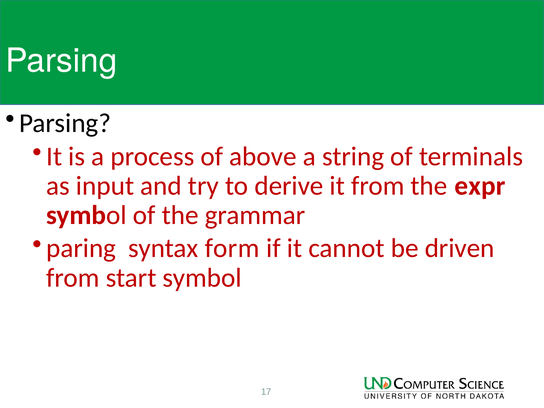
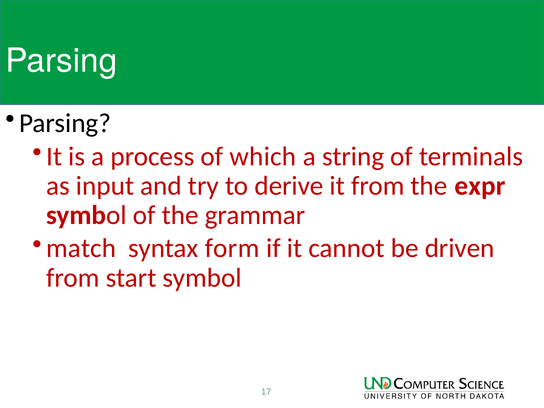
above: above -> which (263, 156)
paring: paring -> match (81, 248)
